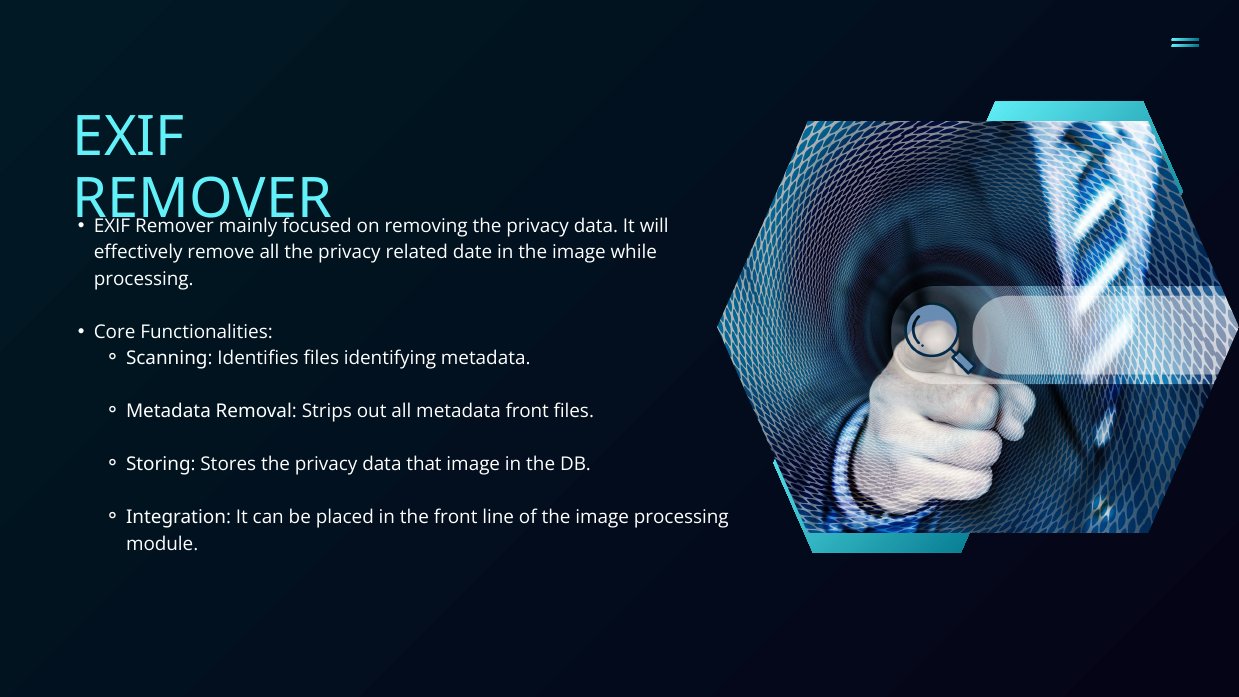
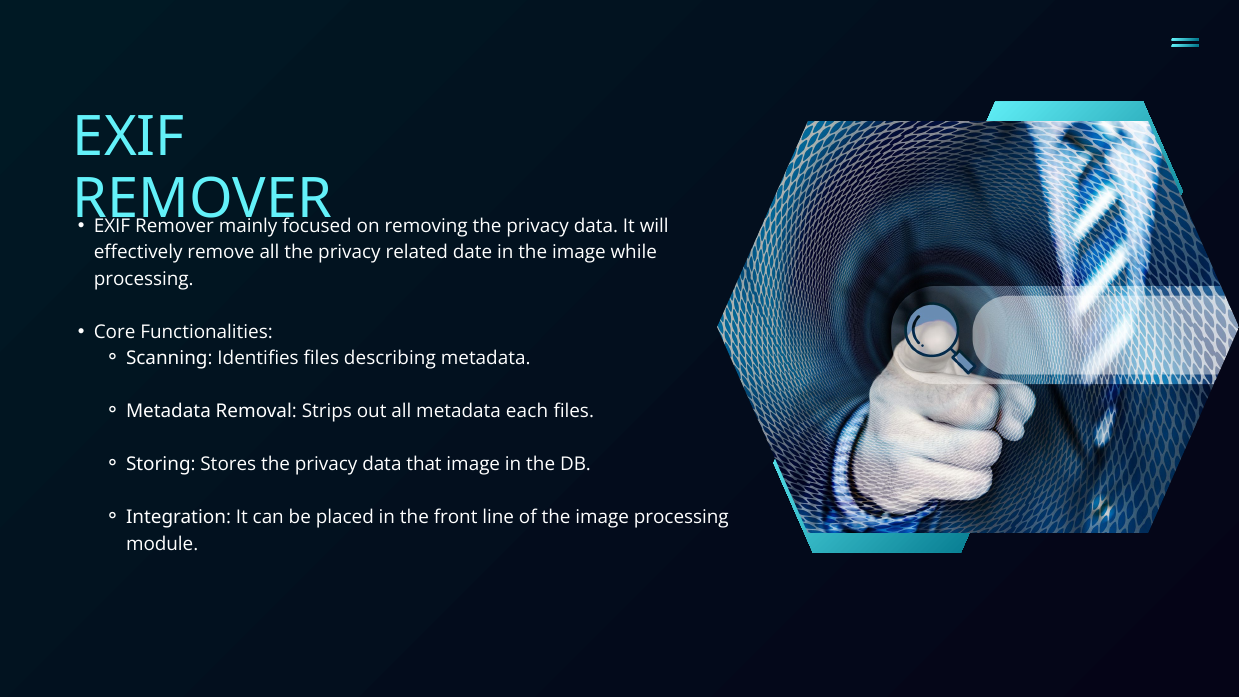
identifying: identifying -> describing (390, 359)
metadata front: front -> each (527, 412)
